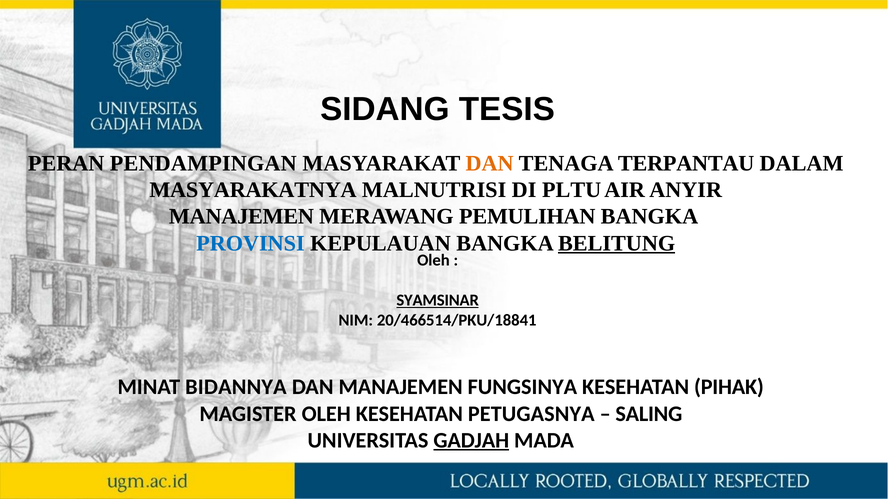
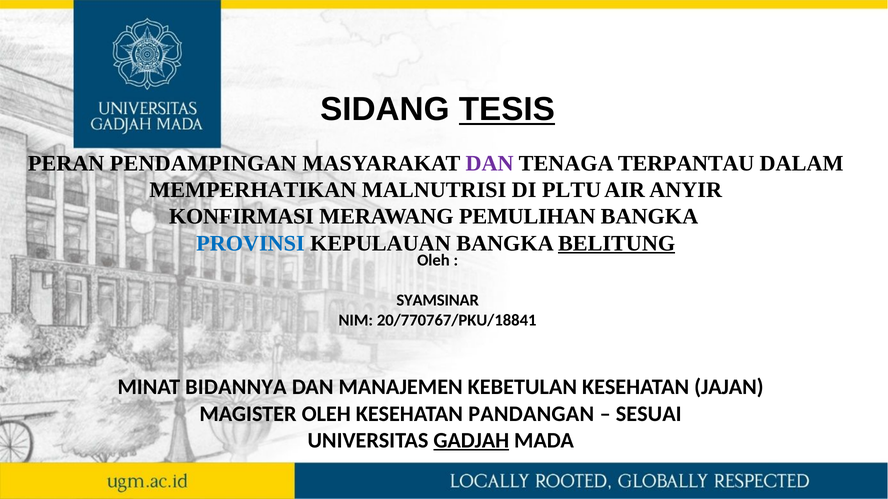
TESIS underline: none -> present (507, 110)
DAN colour: orange -> purple (490, 164)
MASYARAKATNYA: MASYARAKATNYA -> MEMPERHATIKAN (253, 190)
MANAJEMEN: MANAJEMEN -> KONFIRMASI (241, 217)
SYAMSINAR underline: present -> none (438, 300)
20/466514/PKU/18841: 20/466514/PKU/18841 -> 20/770767/PKU/18841 (457, 320)
FUNGSINYA: FUNGSINYA -> KEBETULAN (522, 387)
PIHAK: PIHAK -> JAJAN (729, 387)
PETUGASNYA: PETUGASNYA -> PANDANGAN (531, 414)
SALING: SALING -> SESUAI (649, 414)
